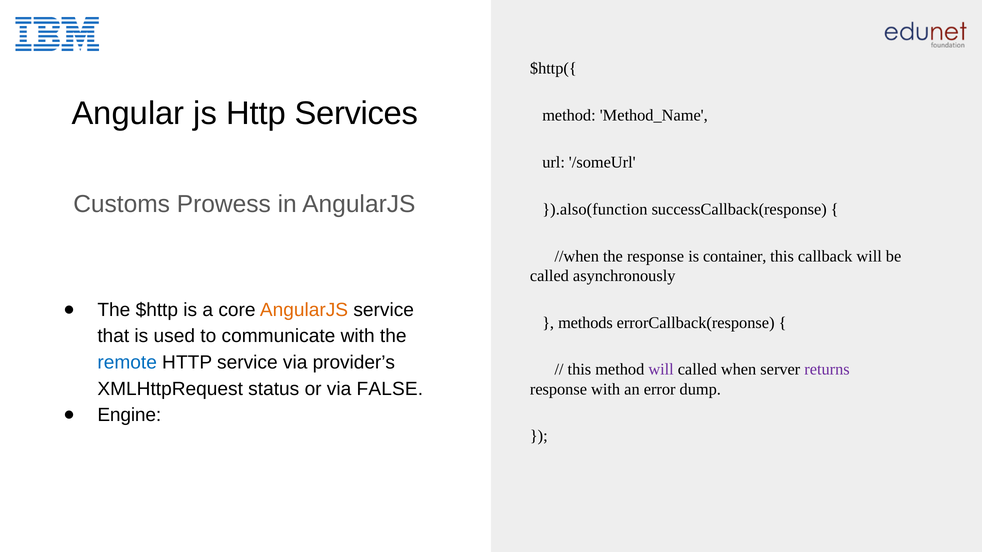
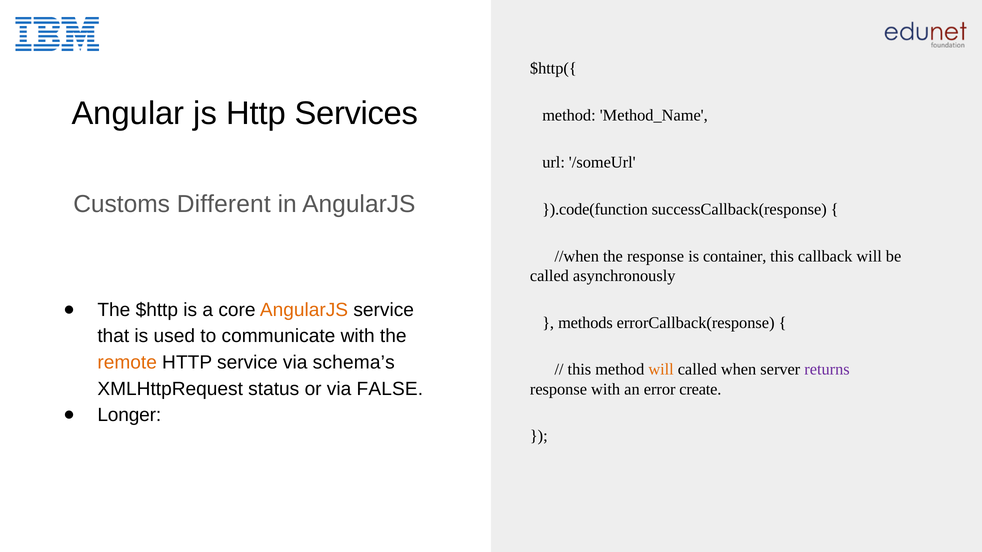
Prowess: Prowess -> Different (224, 204)
}).also(function: }).also(function -> }).code(function (595, 209)
remote colour: blue -> orange (127, 363)
provider’s: provider’s -> schema’s (354, 363)
will colour: purple -> orange (661, 370)
dump: dump -> create (700, 389)
Engine: Engine -> Longer (129, 415)
